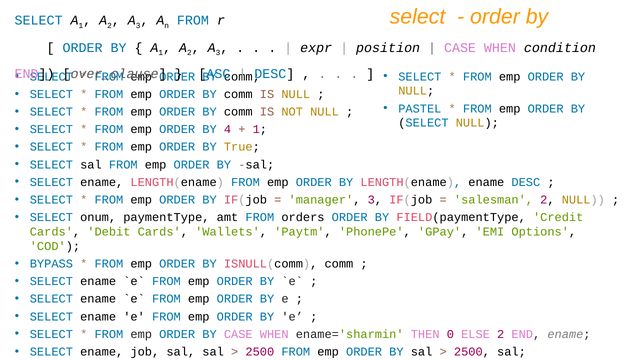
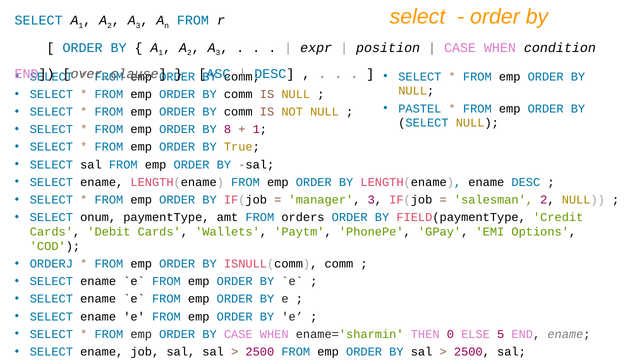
4: 4 -> 8 (227, 129)
BYPASS: BYPASS -> ORDERJ (51, 263)
ELSE 2: 2 -> 5 (501, 334)
